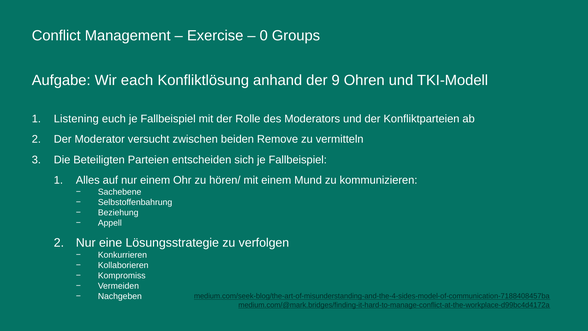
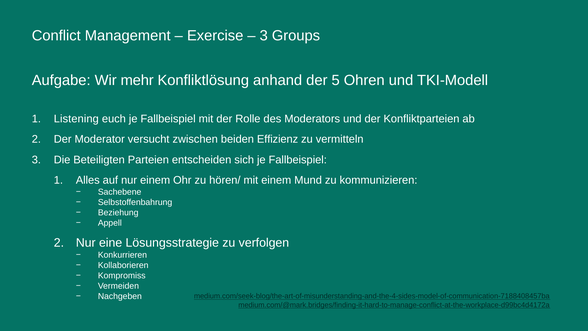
0: 0 -> 3 (264, 36)
each: each -> mehr (137, 80)
9: 9 -> 5 (336, 80)
Remove: Remove -> Effizienz (278, 139)
